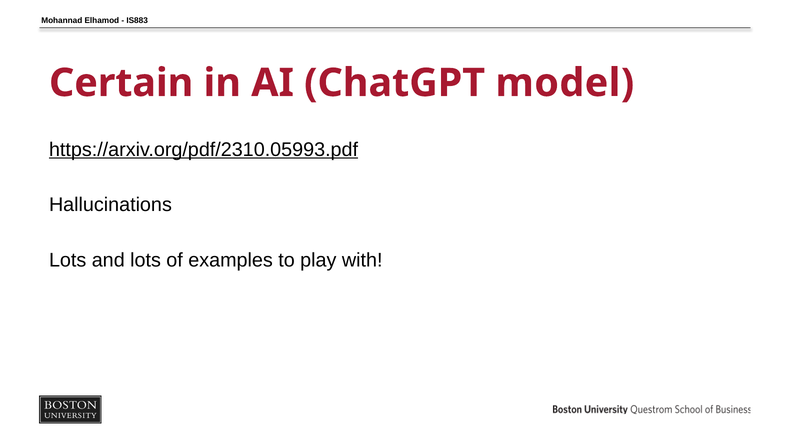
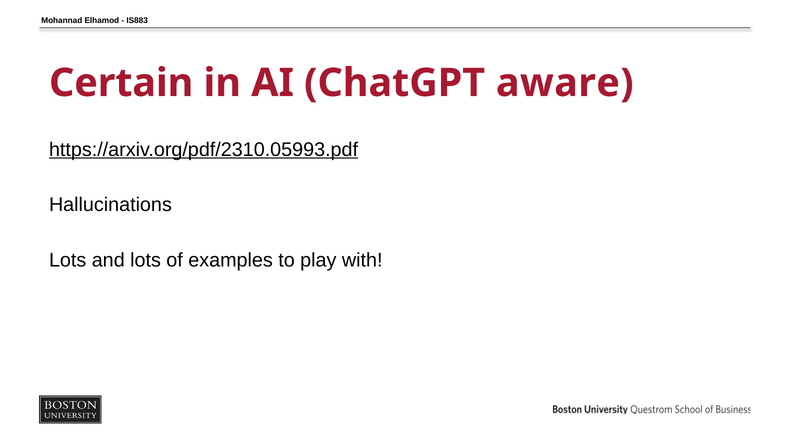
model: model -> aware (565, 83)
